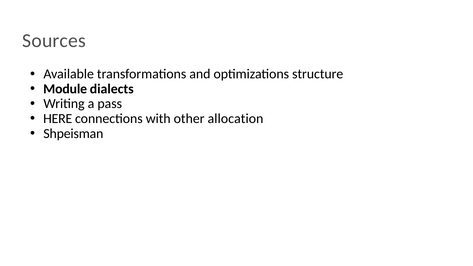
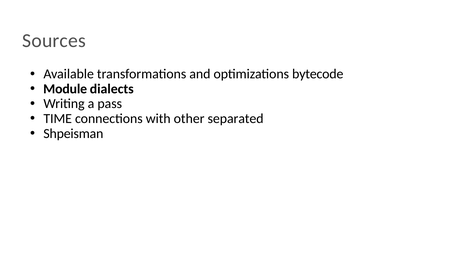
structure: structure -> bytecode (318, 74)
HERE: HERE -> TIME (58, 119)
allocation: allocation -> separated (236, 119)
